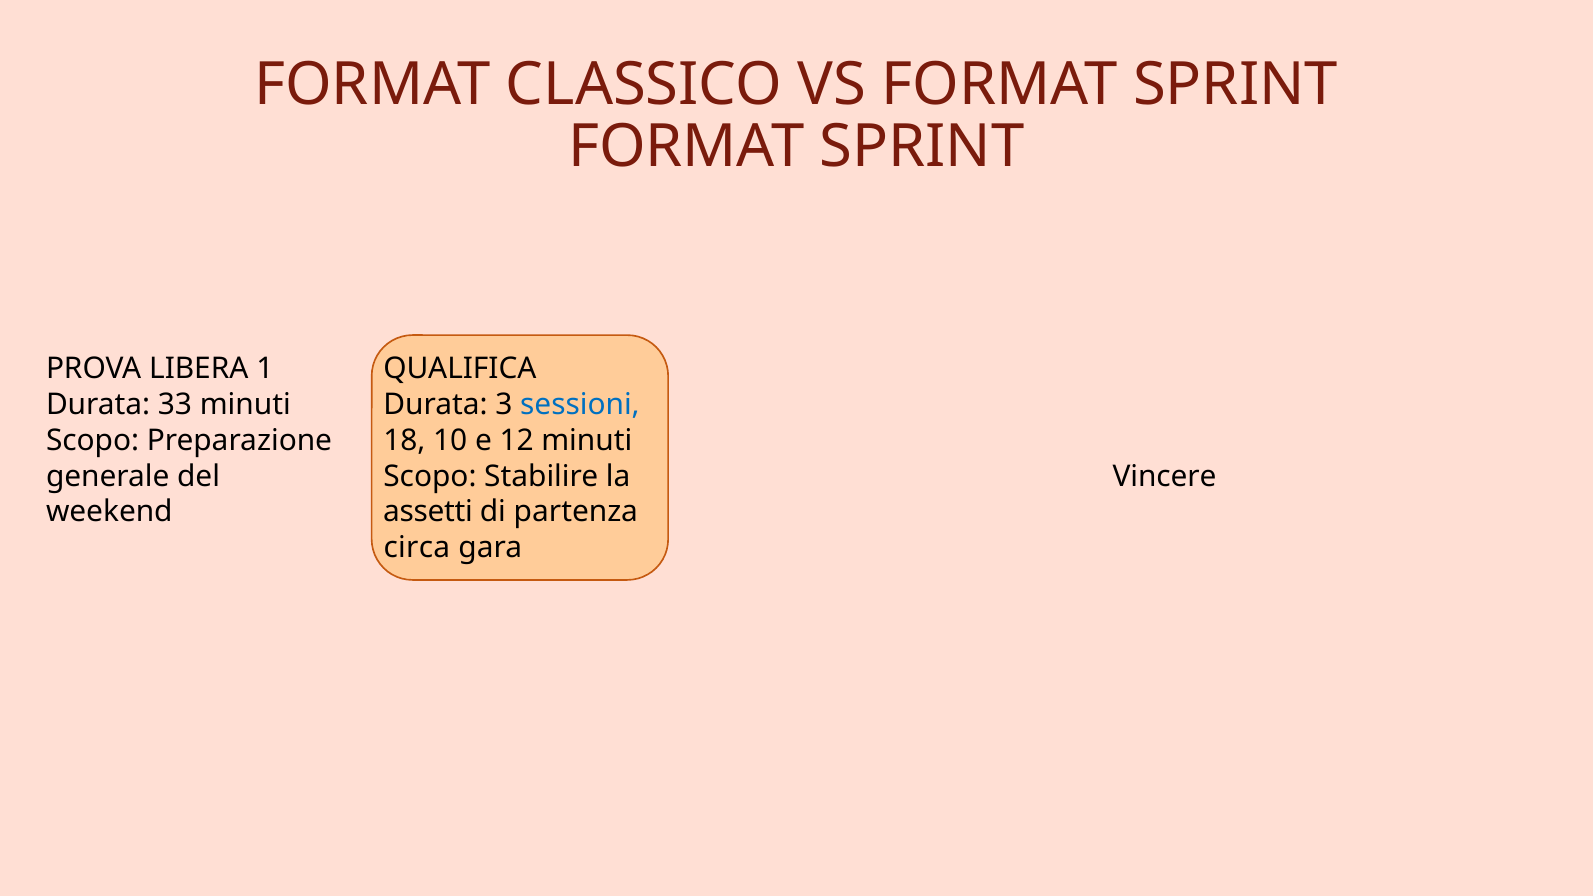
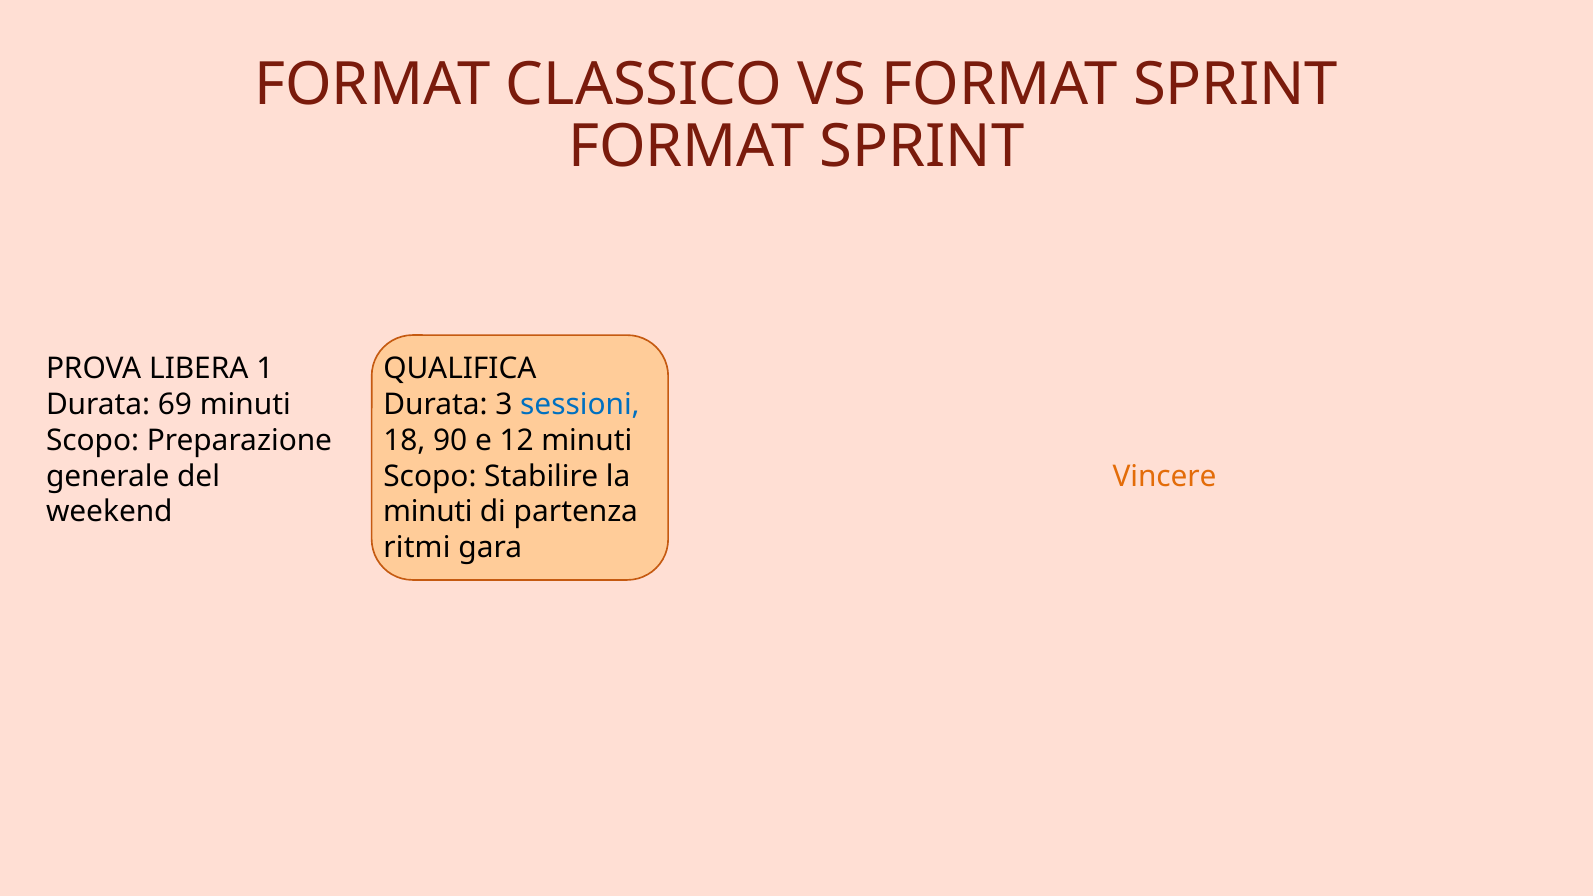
33: 33 -> 69 (175, 405)
18 10: 10 -> 90 (450, 440)
Vincere colour: black -> orange (1165, 476)
assetti: assetti -> minuti (428, 512)
circa: circa -> ritmi (417, 548)
